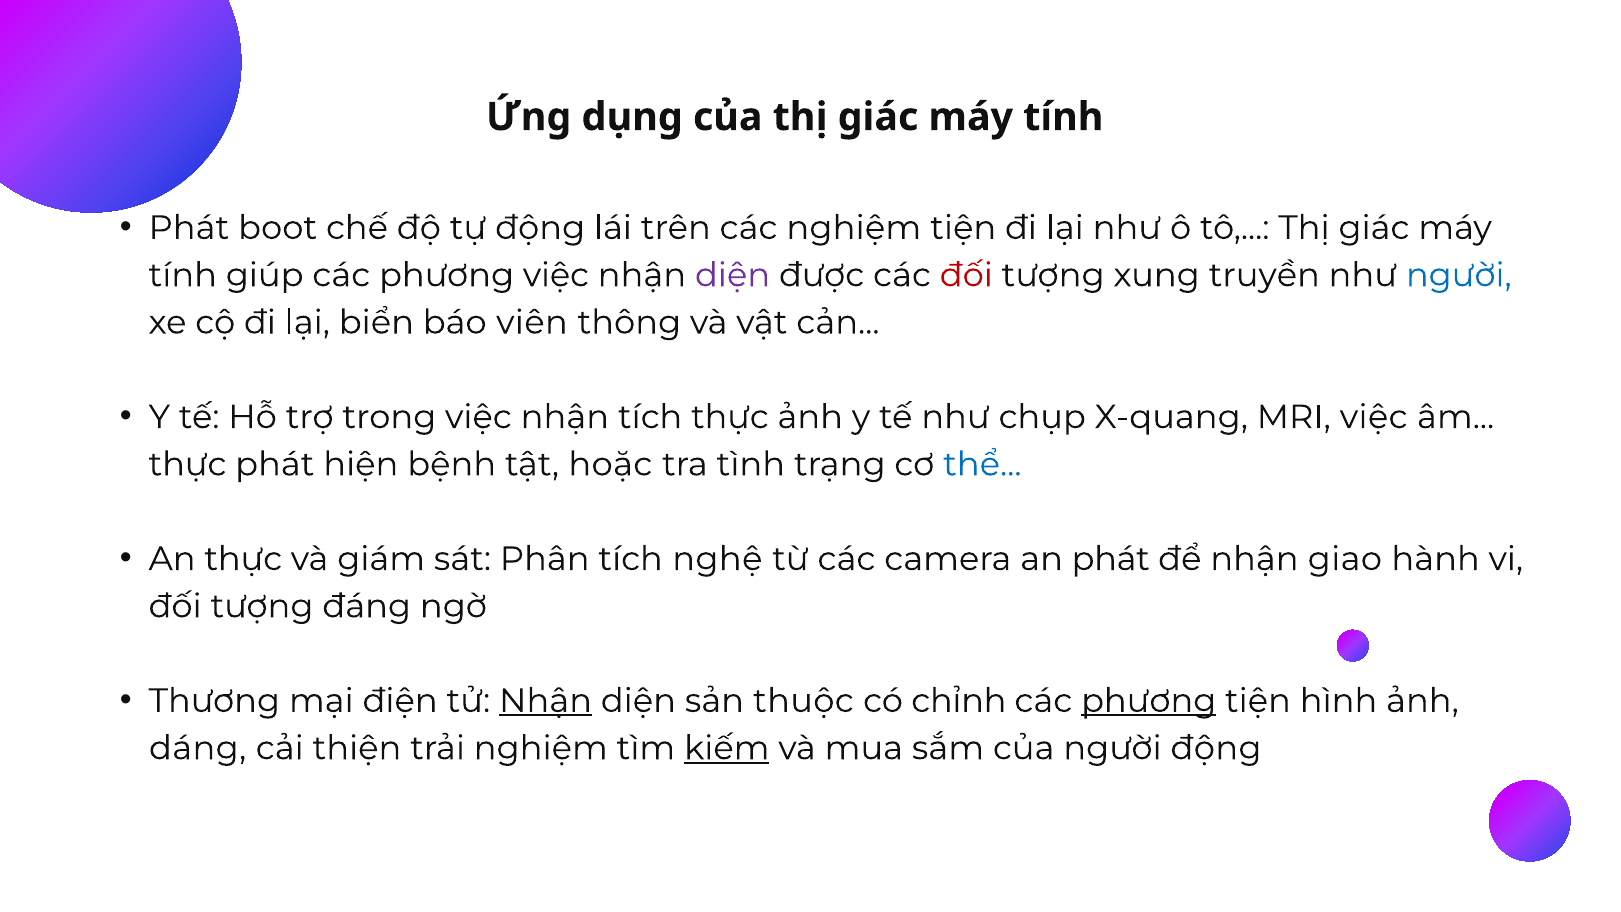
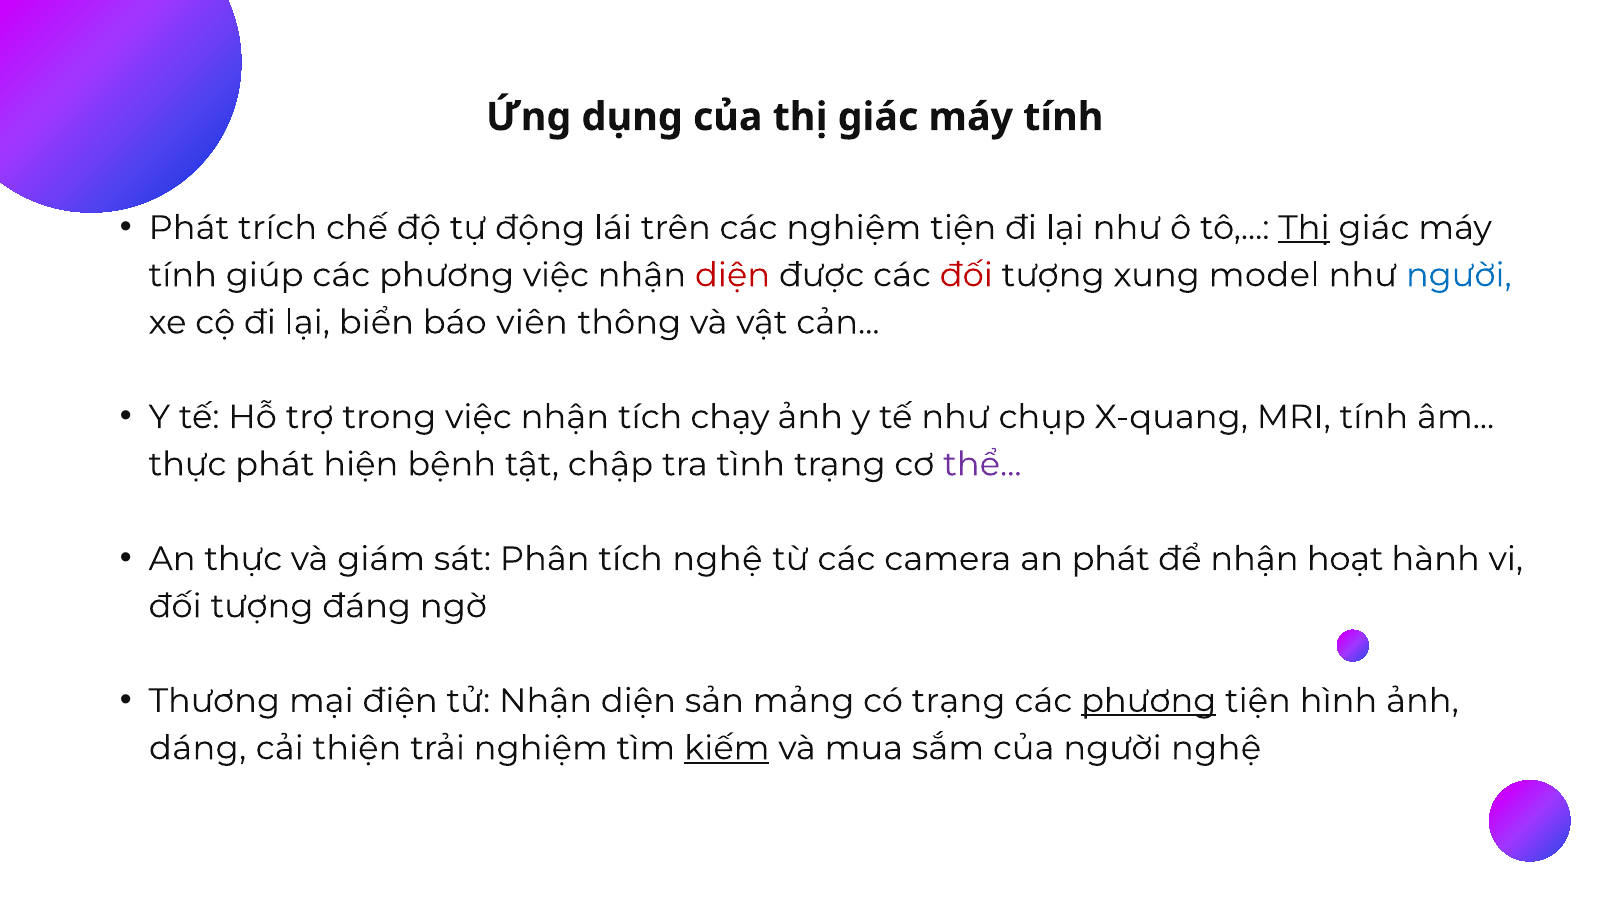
boot: boot -> trích (278, 228)
Thị underline: none -> present (1304, 228)
diện colour: purple -> red (733, 275)
truyền: truyền -> model (1264, 275)
tích thực: thực -> chạy (730, 417)
MRI việc: việc -> tính (1374, 417)
hoặc: hoặc -> chập (610, 464)
thể colour: blue -> purple (982, 464)
giao: giao -> hoạt (1345, 559)
Nhận underline: present -> none (545, 701)
thuộc: thuộc -> mảng (804, 701)
có chỉnh: chỉnh -> trạng (959, 701)
người động: động -> nghệ (1216, 748)
